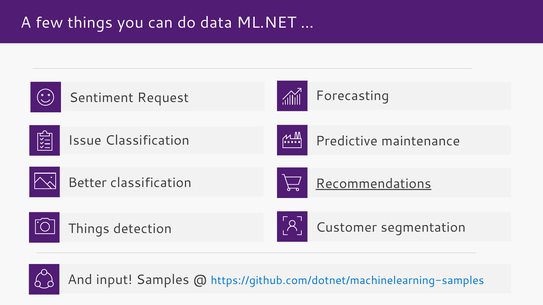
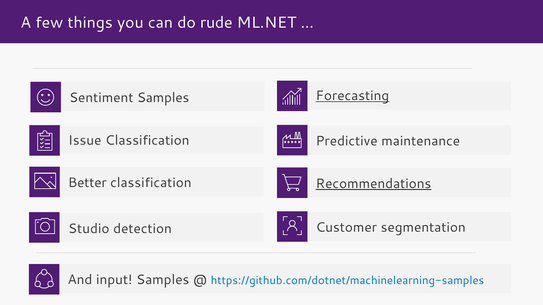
data: data -> rude (216, 23)
Forecasting underline: none -> present (352, 96)
Sentiment Request: Request -> Samples (163, 98)
Things: Things -> Studio (89, 229)
